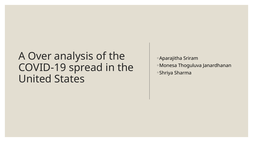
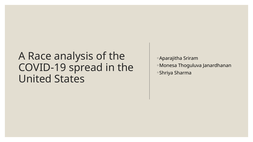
Over: Over -> Race (40, 56)
